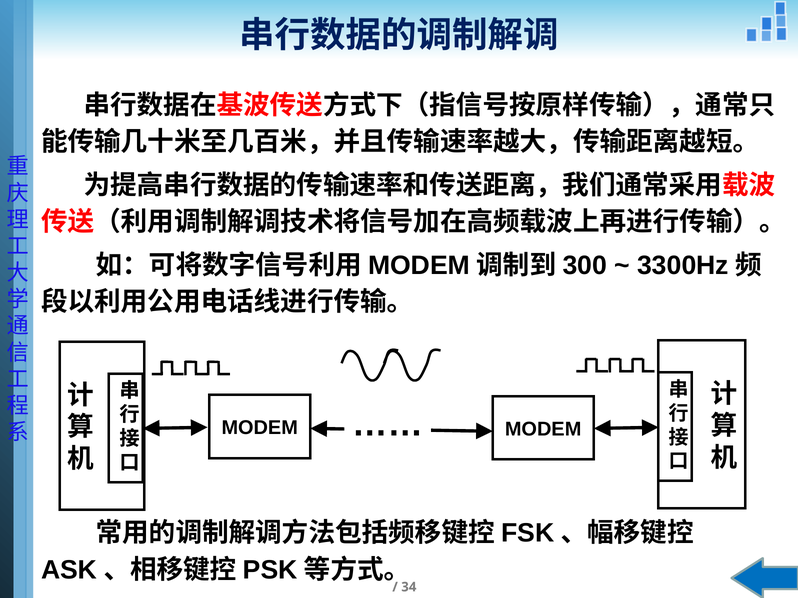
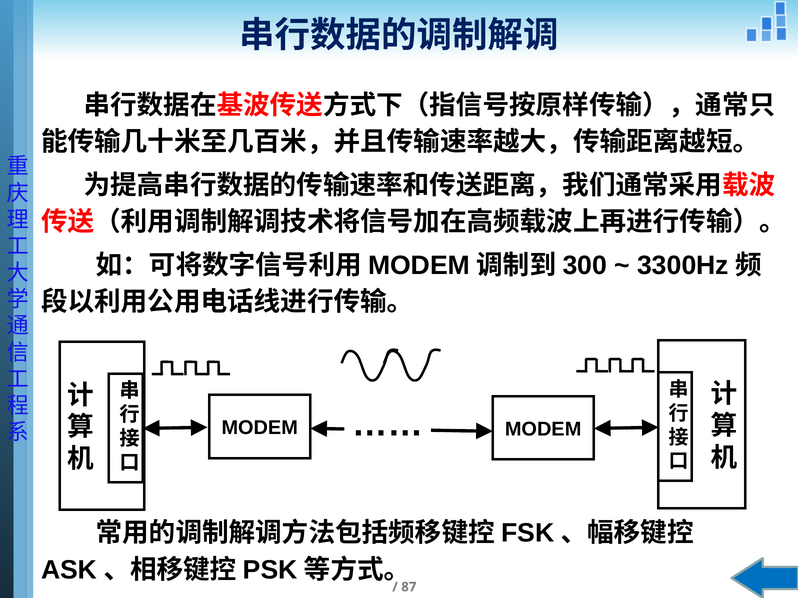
34: 34 -> 87 (409, 587)
